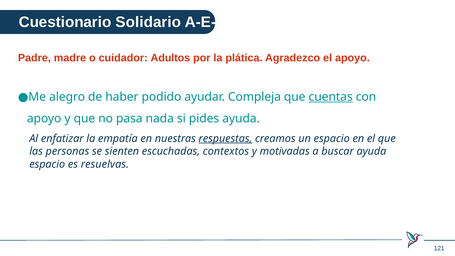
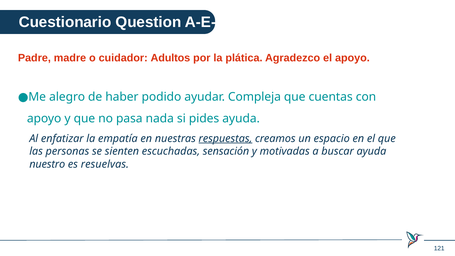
Solidario: Solidario -> Question (148, 22)
cuentas underline: present -> none (331, 97)
contextos: contextos -> sensación (226, 151)
espacio: espacio -> nuestro (47, 164)
